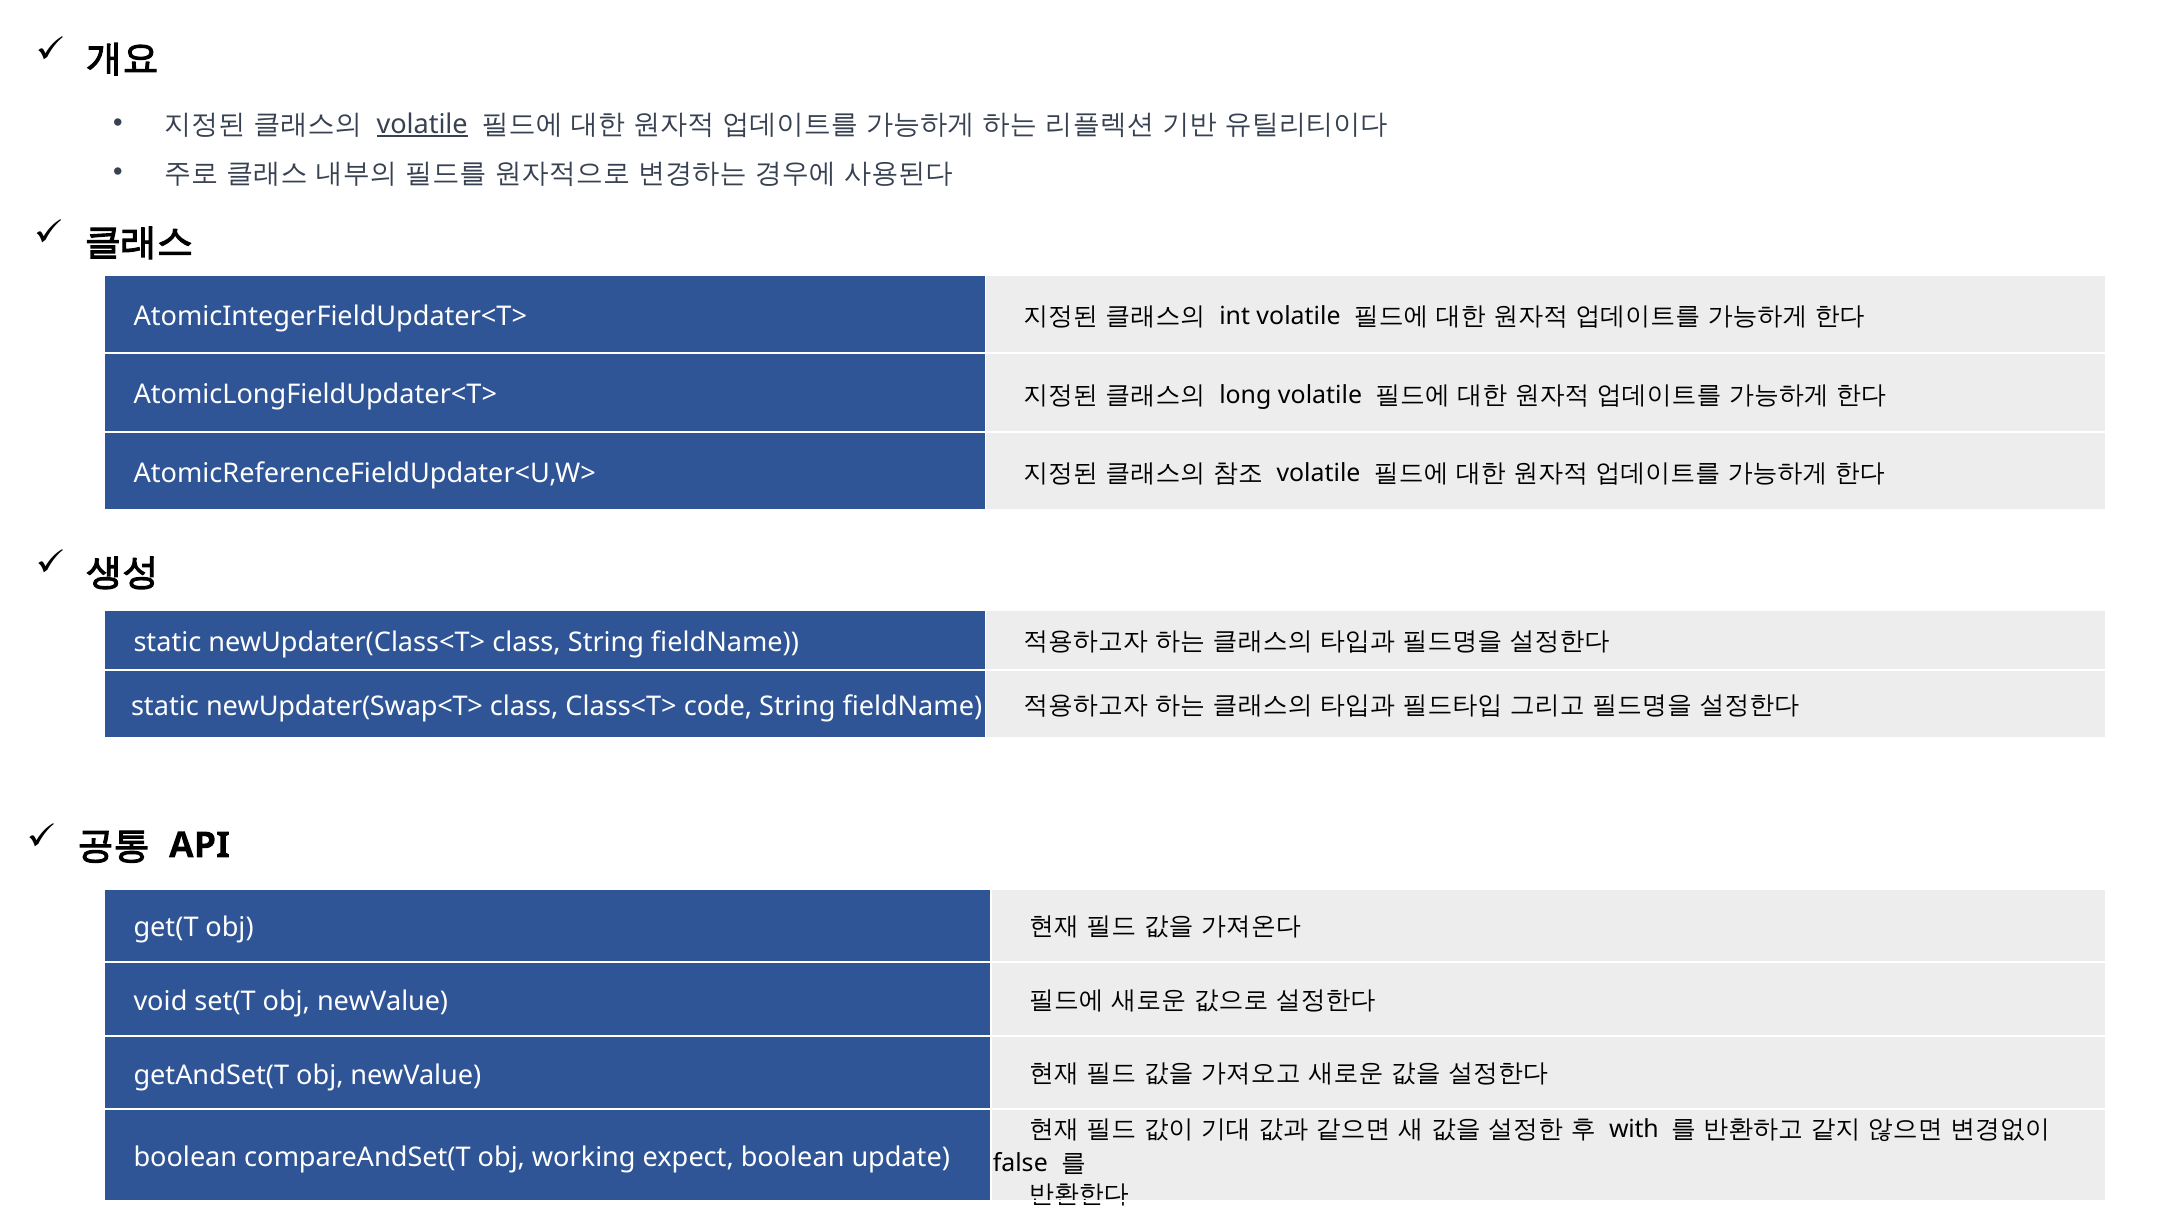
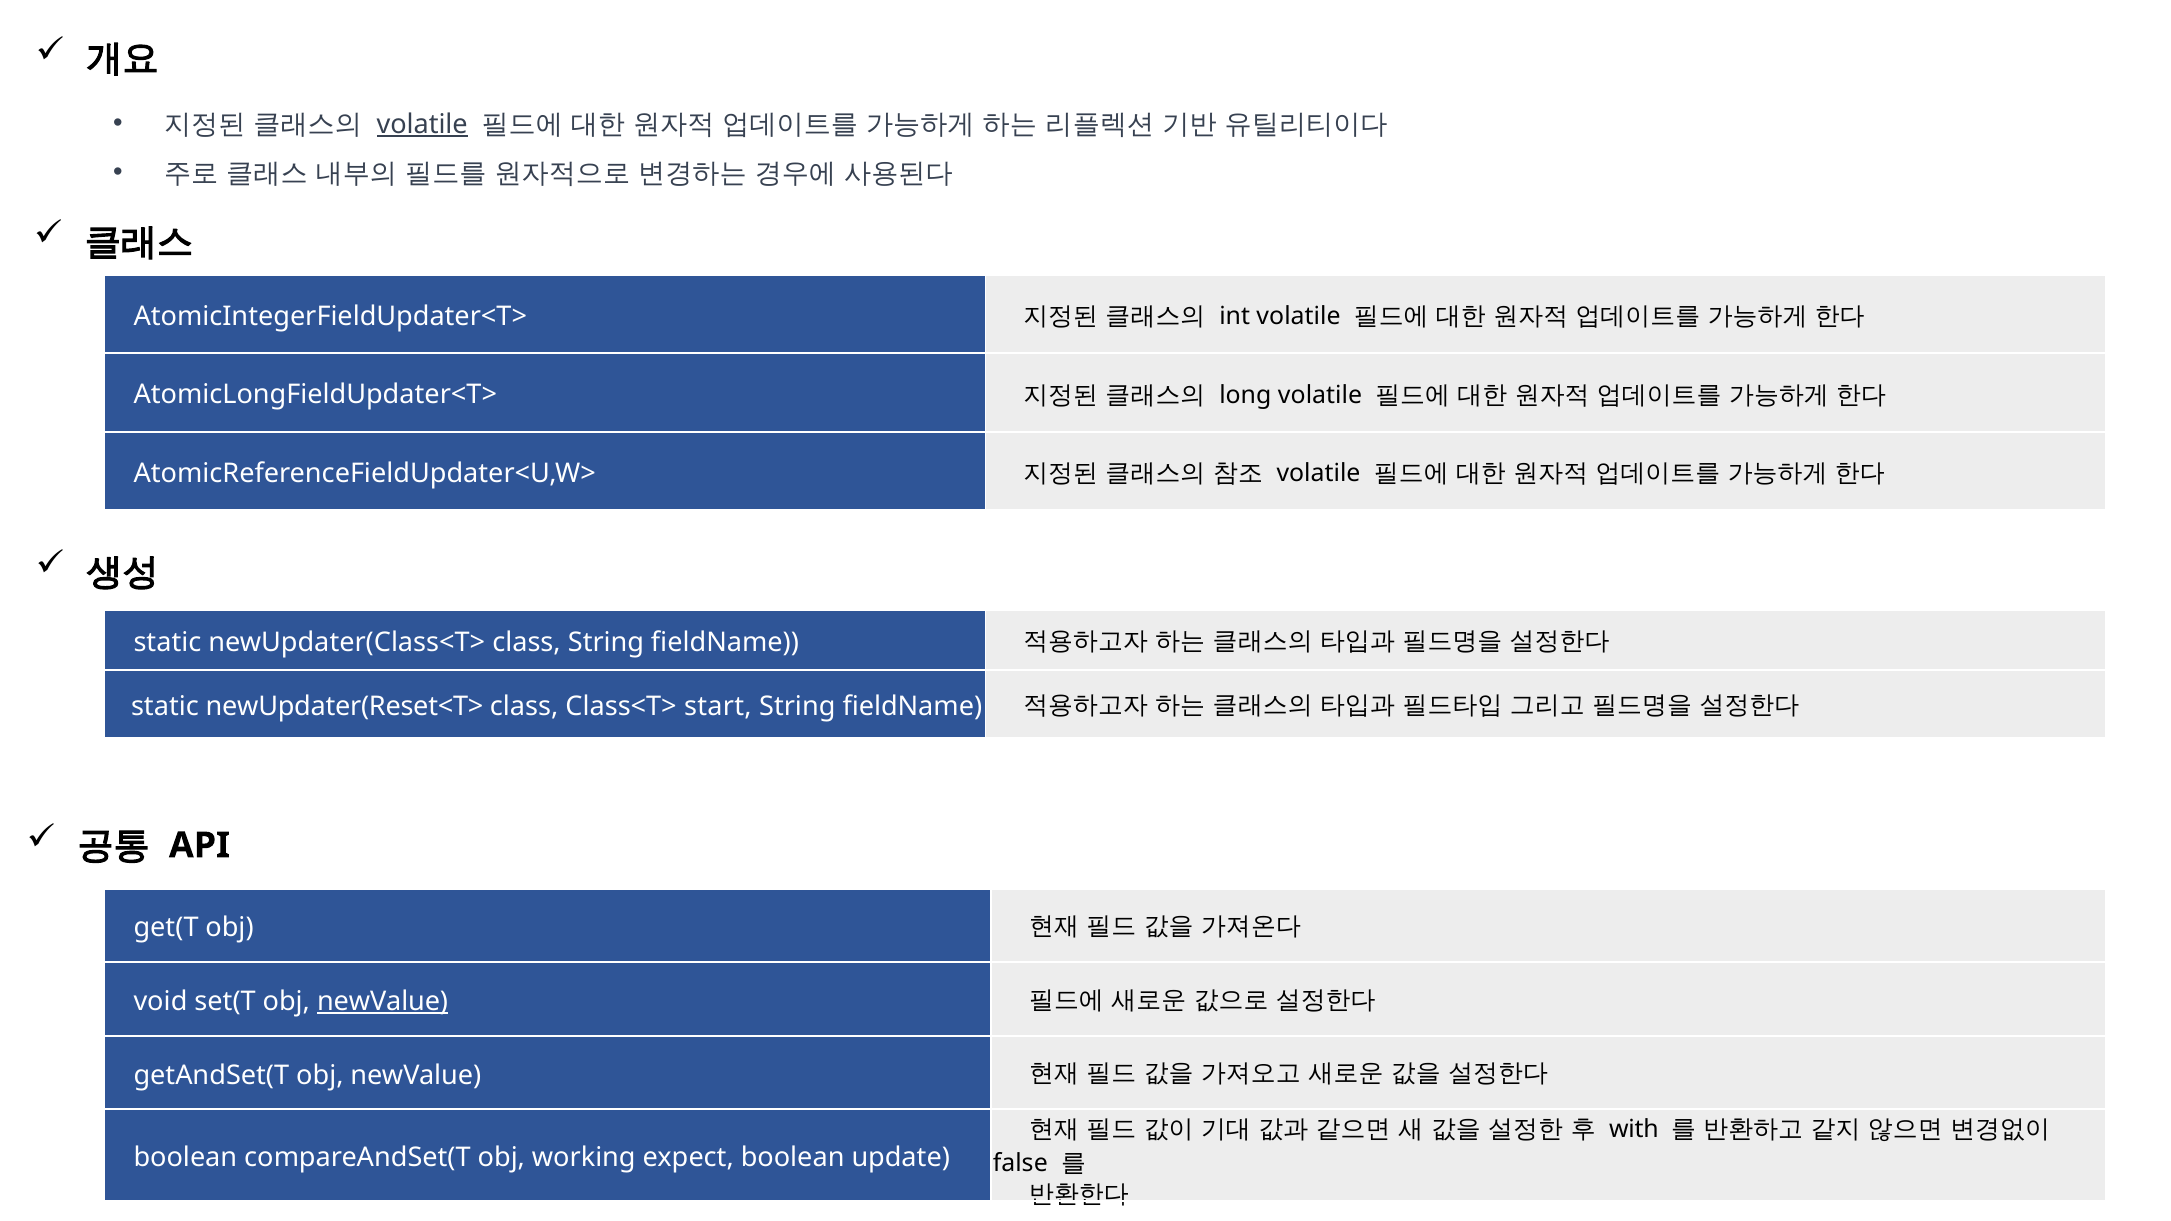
newUpdater(Swap<T>: newUpdater(Swap<T> -> newUpdater(Reset<T> (345, 707)
code: code -> start (718, 707)
newValue underline: none -> present (383, 1002)
